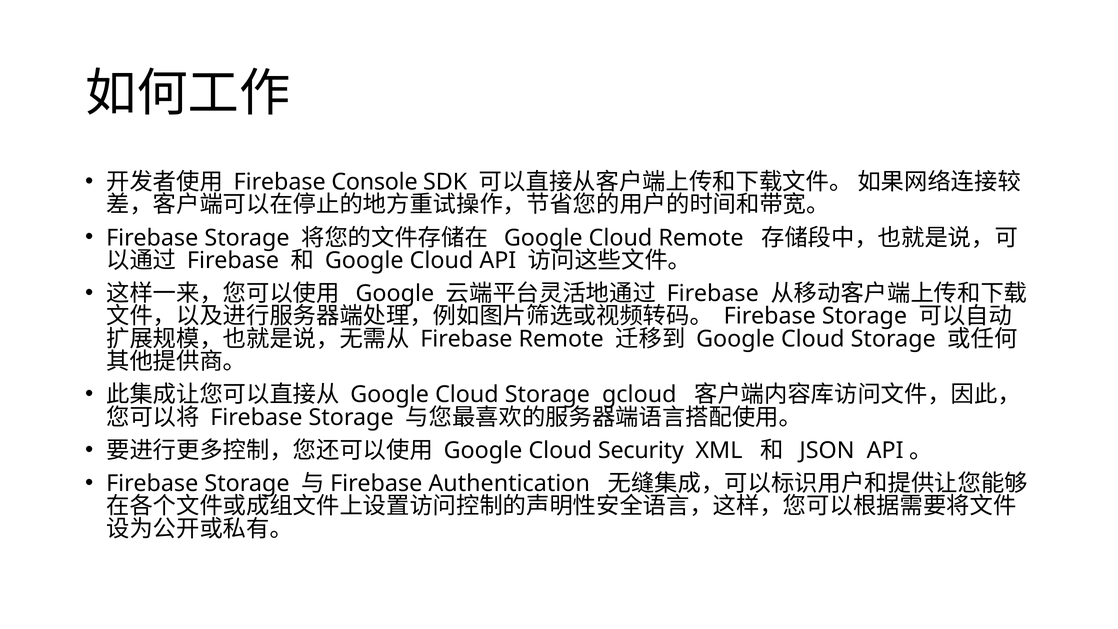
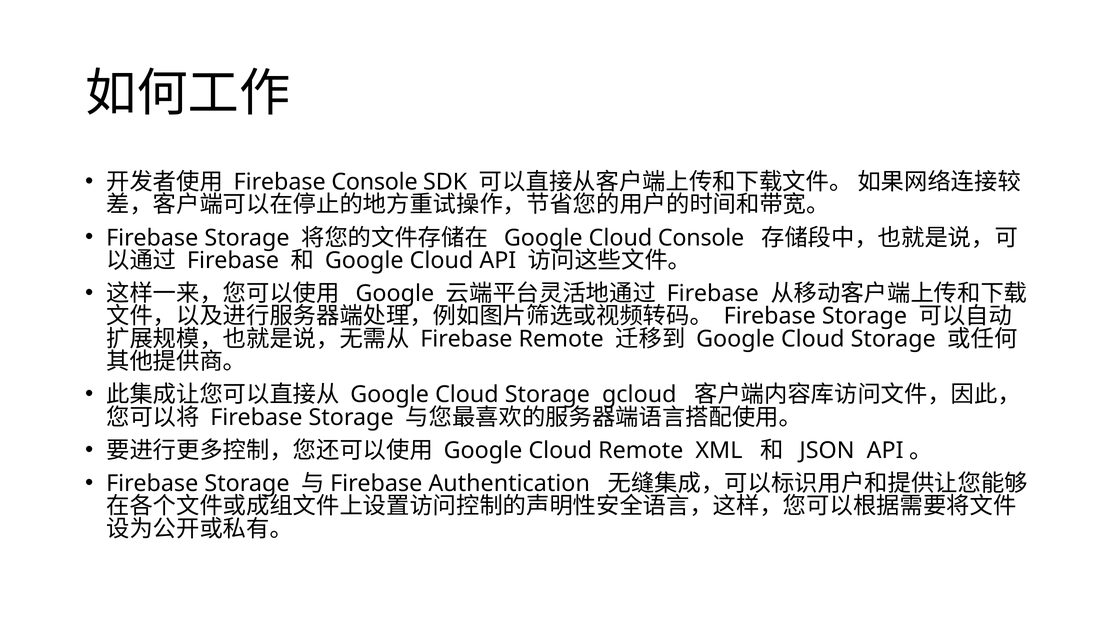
Cloud Remote: Remote -> Console (701, 238)
Cloud Security: Security -> Remote (641, 450)
